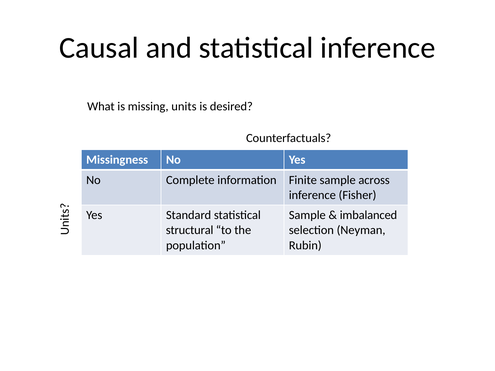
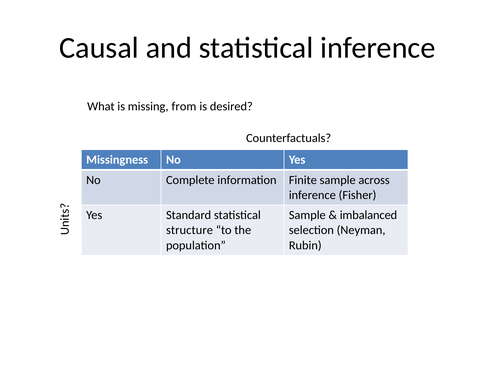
units: units -> from (184, 106)
structural: structural -> structure (190, 230)
